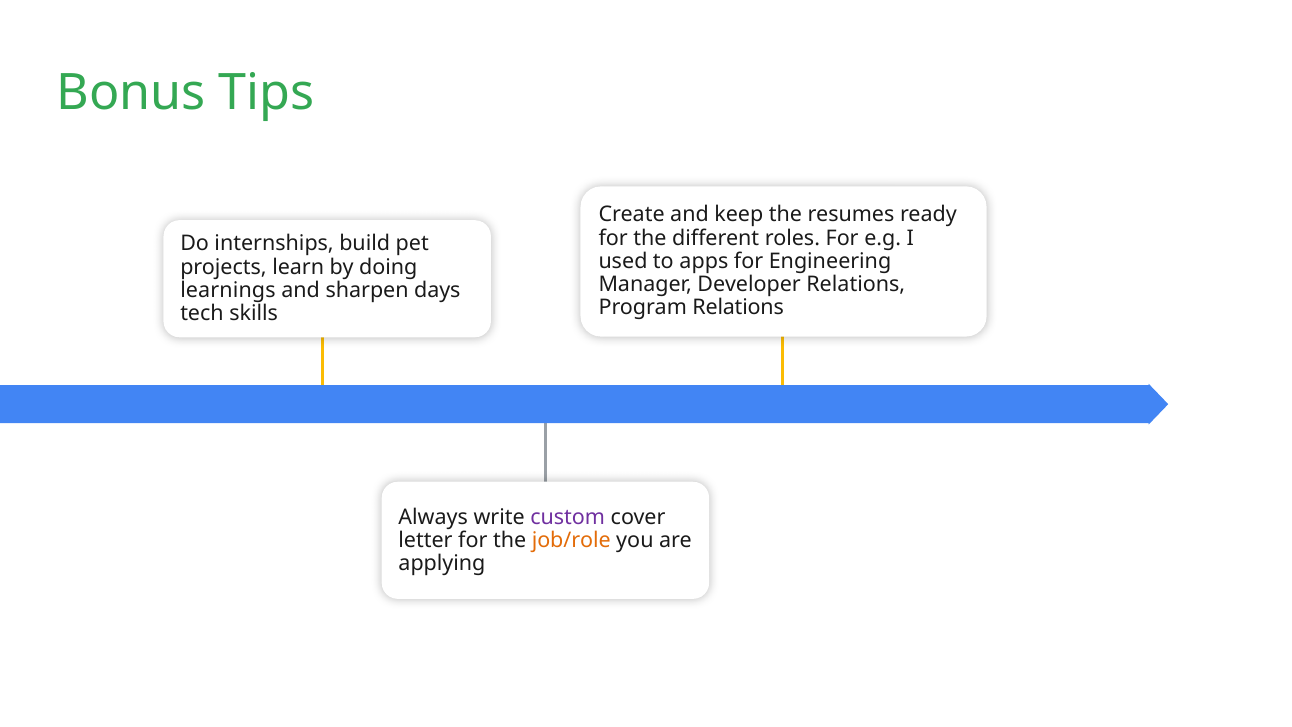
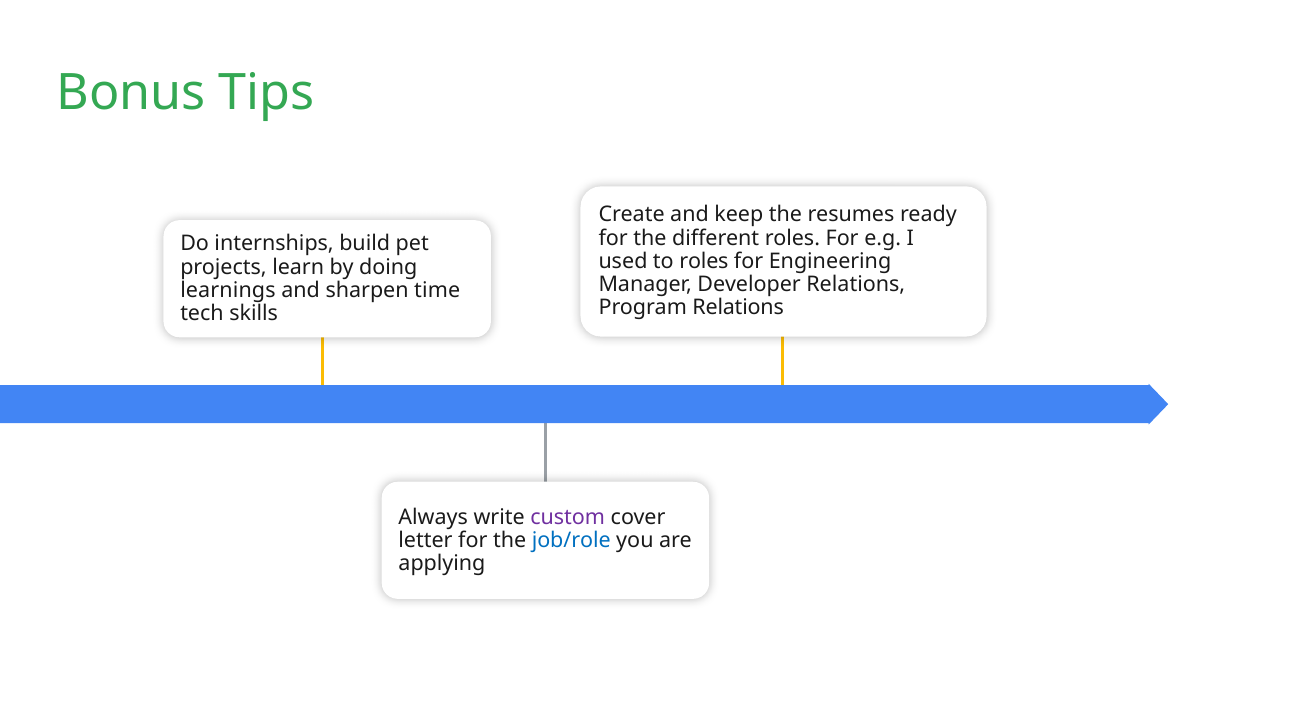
to apps: apps -> roles (704, 261)
days: days -> time (437, 290)
job/role colour: orange -> blue (571, 540)
